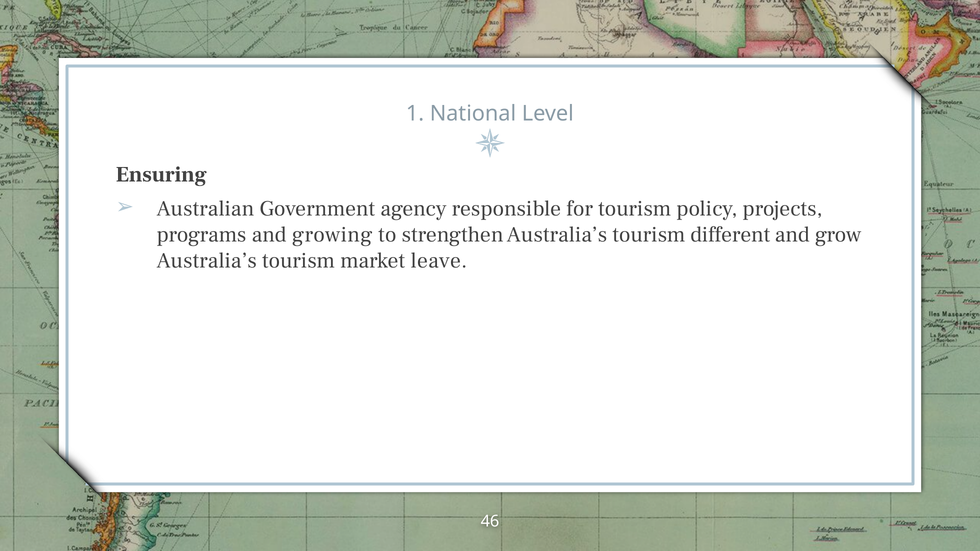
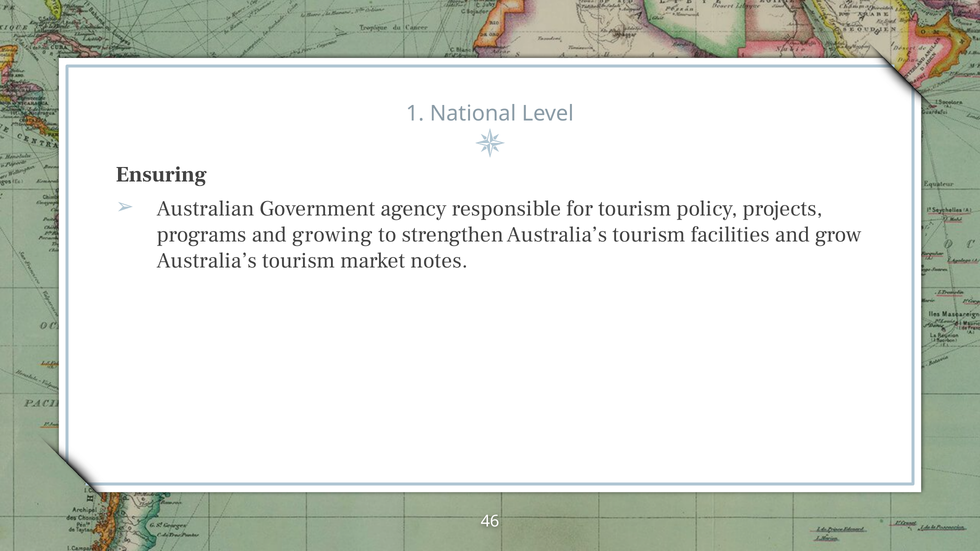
different: different -> facilities (730, 235)
leave: leave -> notes (439, 261)
